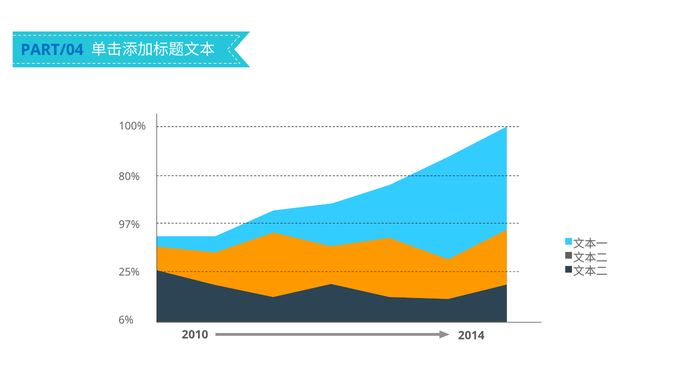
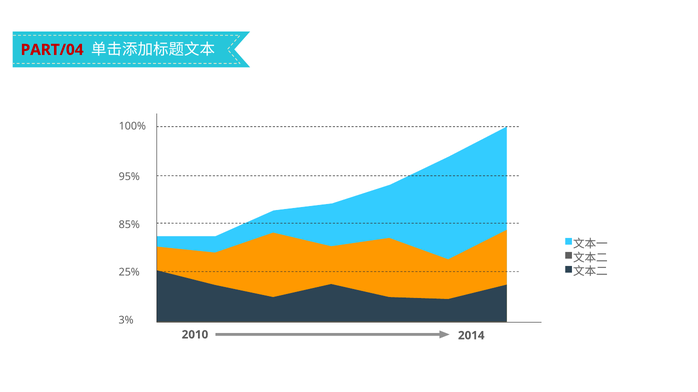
PART/04 colour: blue -> red (52, 50)
80%: 80% -> 95% (129, 177)
97%: 97% -> 85% (129, 225)
6%: 6% -> 3% (126, 321)
